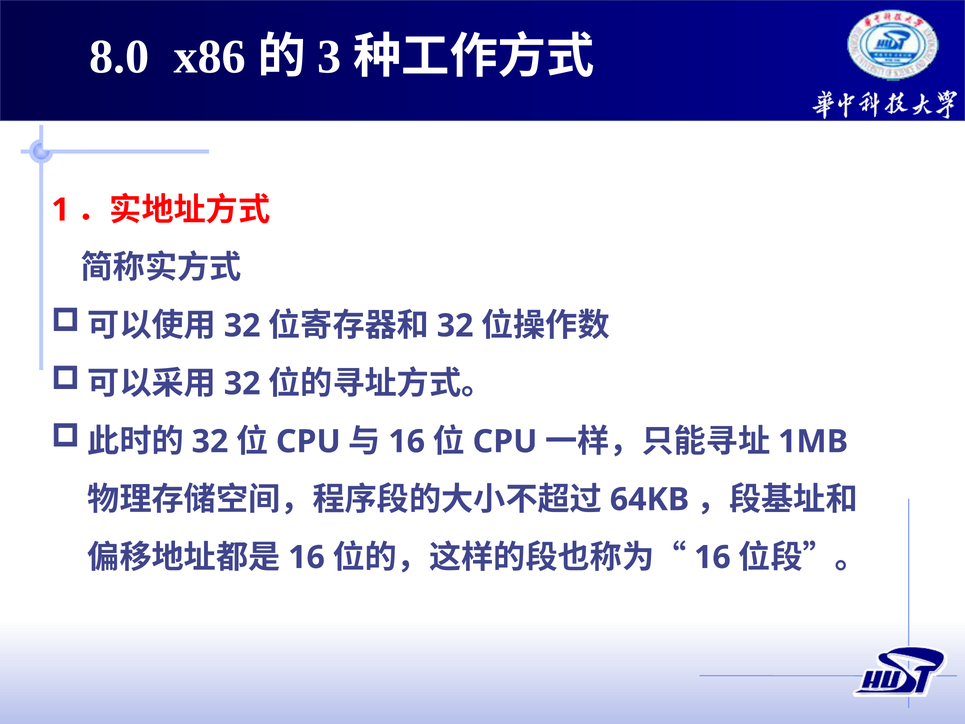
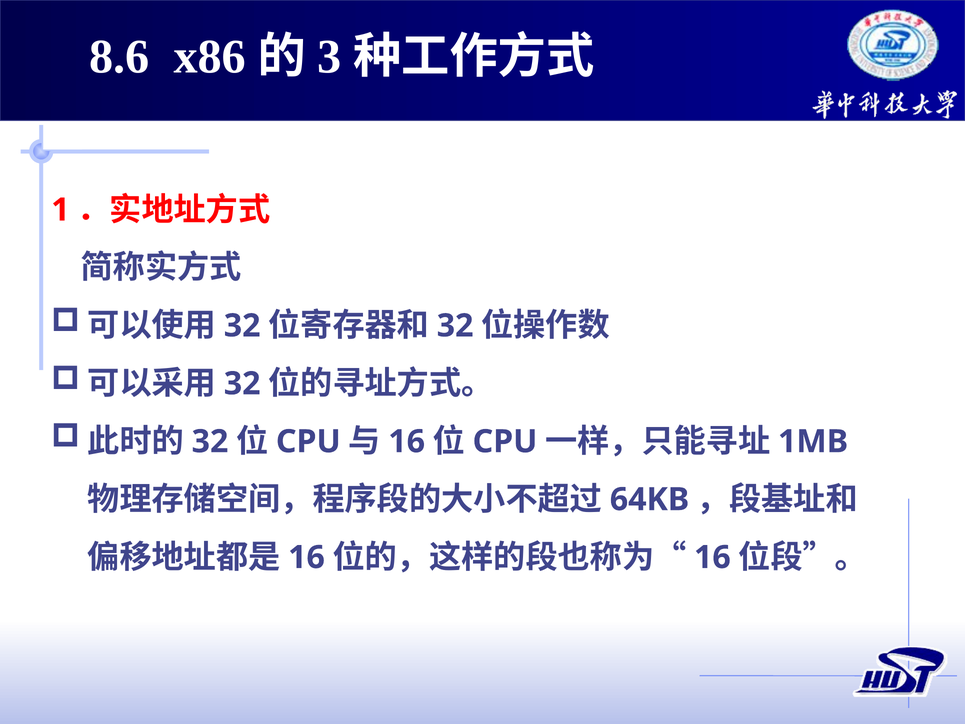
8.0: 8.0 -> 8.6 (119, 57)
